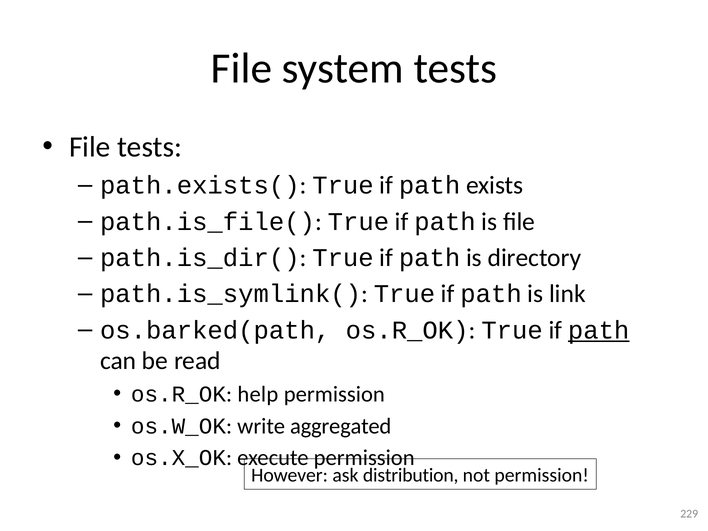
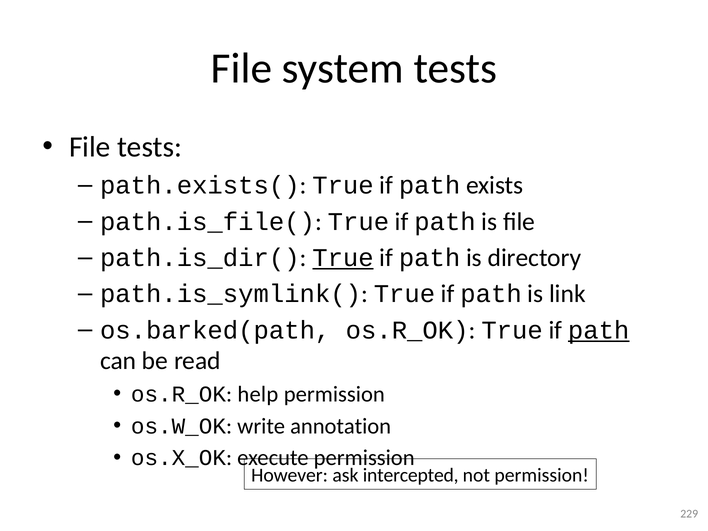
True underline: none -> present (343, 258)
aggregated: aggregated -> annotation (341, 426)
distribution: distribution -> intercepted (411, 476)
